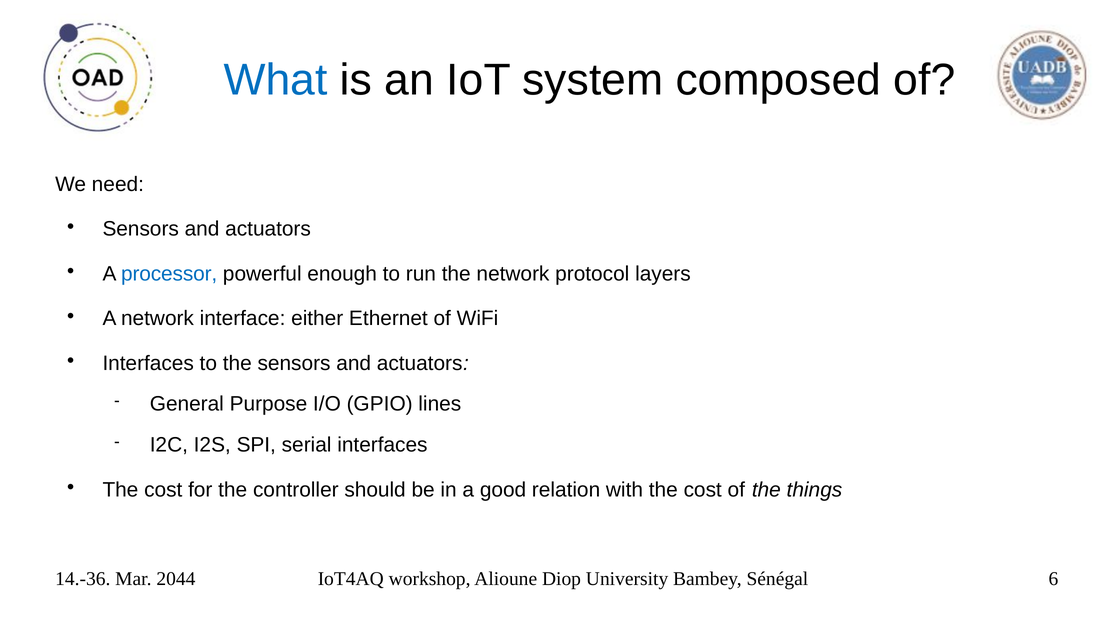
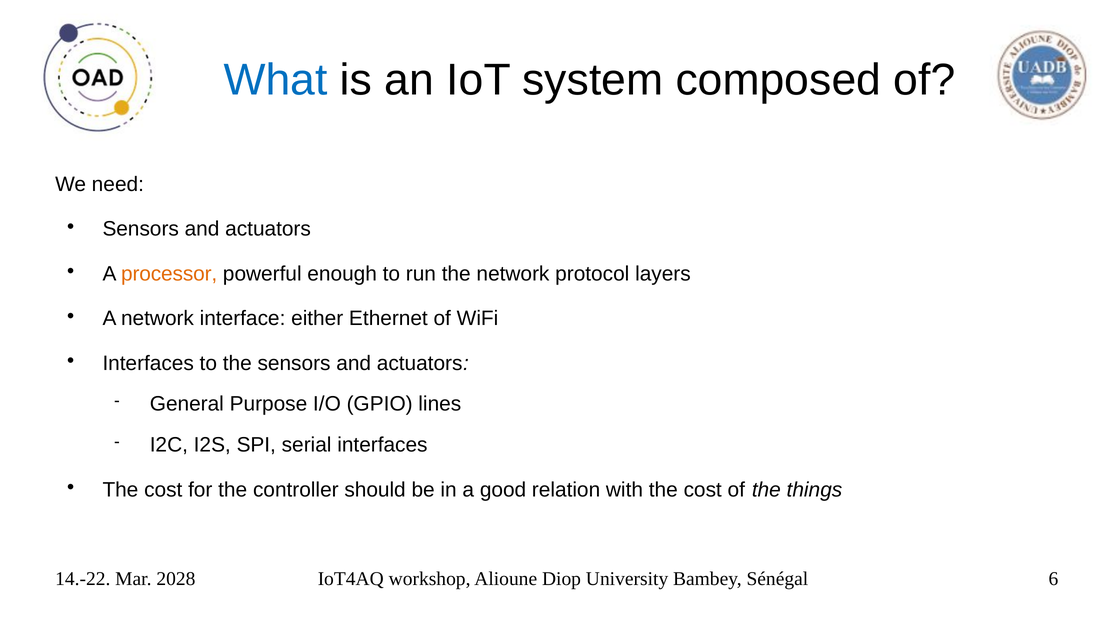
processor colour: blue -> orange (169, 274)
14.-36: 14.-36 -> 14.-22 (83, 579)
2044: 2044 -> 2028 (176, 579)
